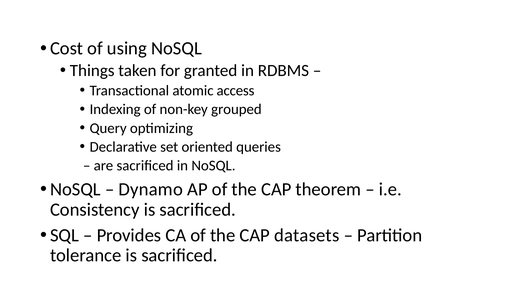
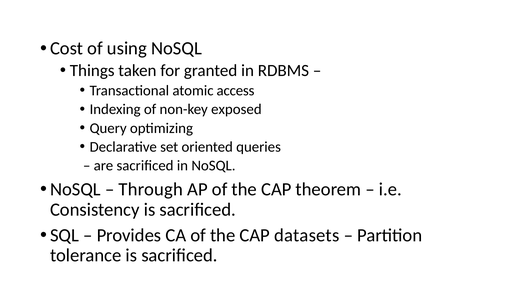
grouped: grouped -> exposed (236, 109)
Dynamo: Dynamo -> Through (151, 189)
